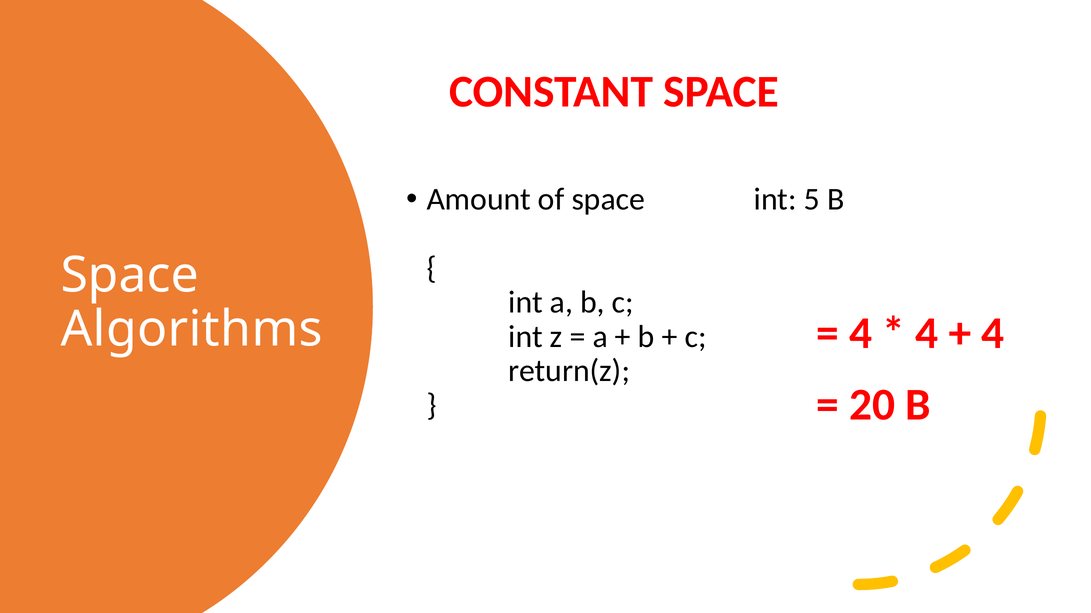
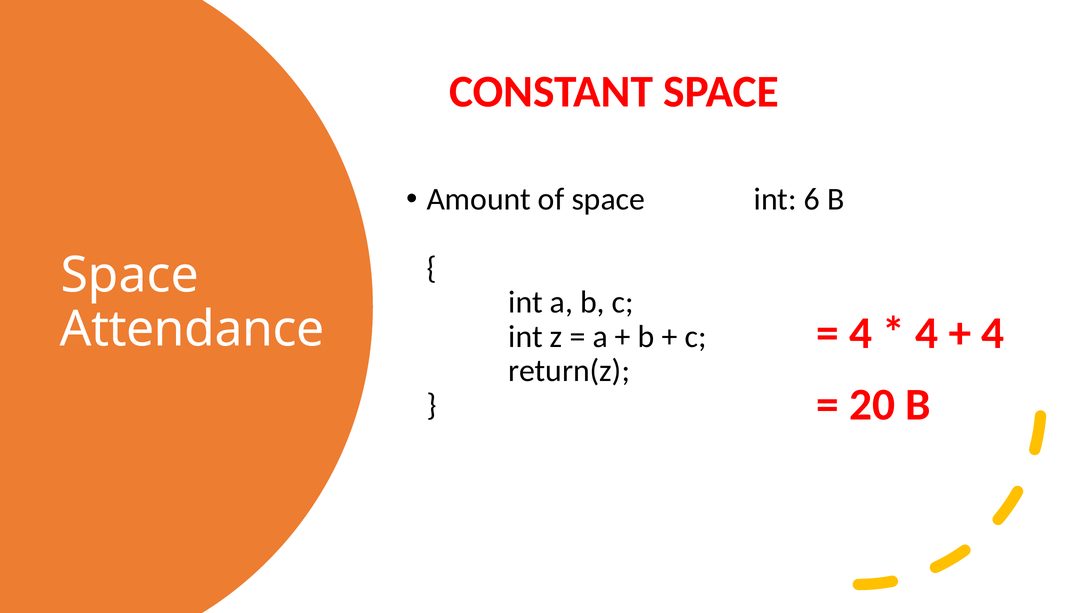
5: 5 -> 6 (812, 200)
Algorithms: Algorithms -> Attendance (192, 330)
